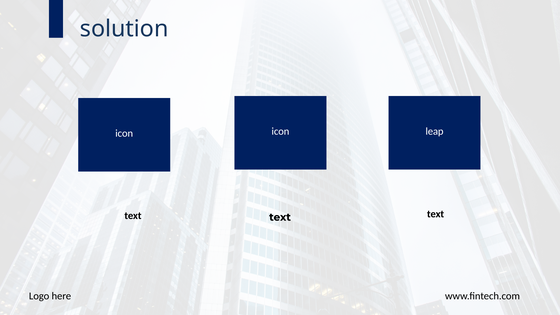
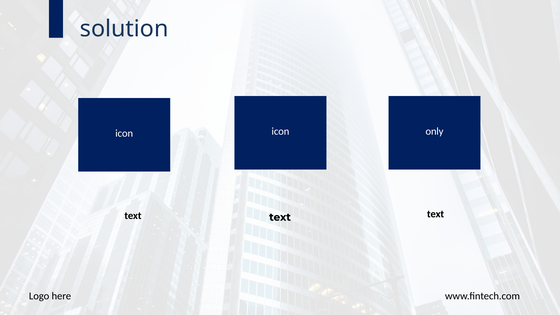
leap: leap -> only (435, 132)
